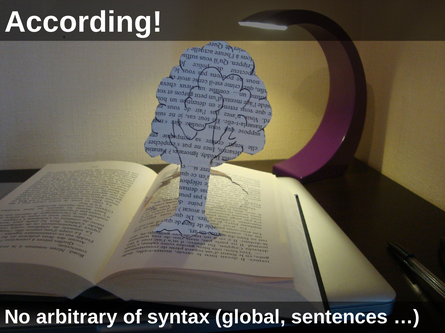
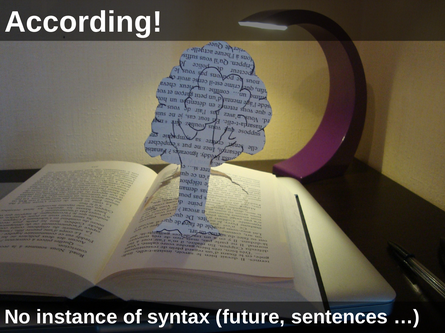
arbitrary: arbitrary -> instance (77, 318)
global: global -> future (250, 318)
